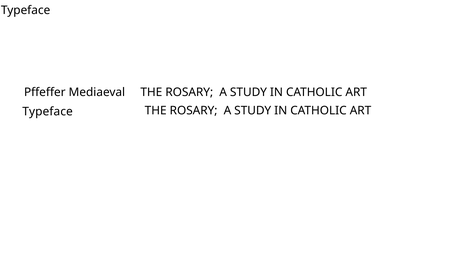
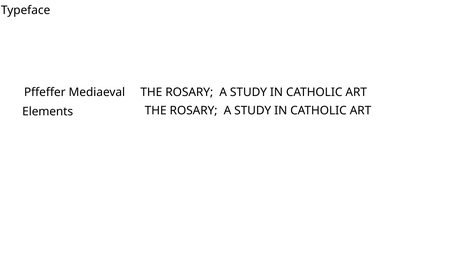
Typeface: Typeface -> Elements (48, 111)
